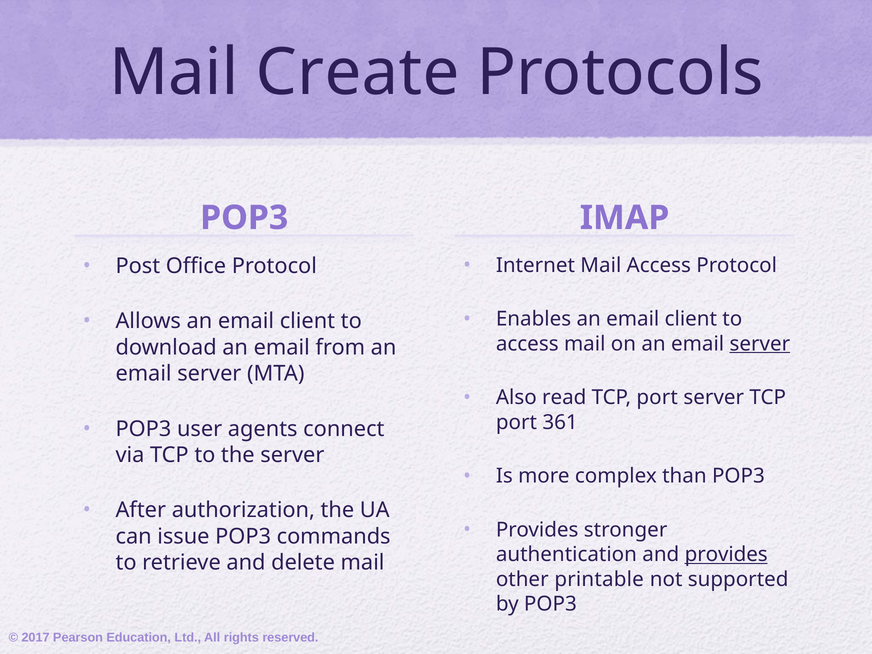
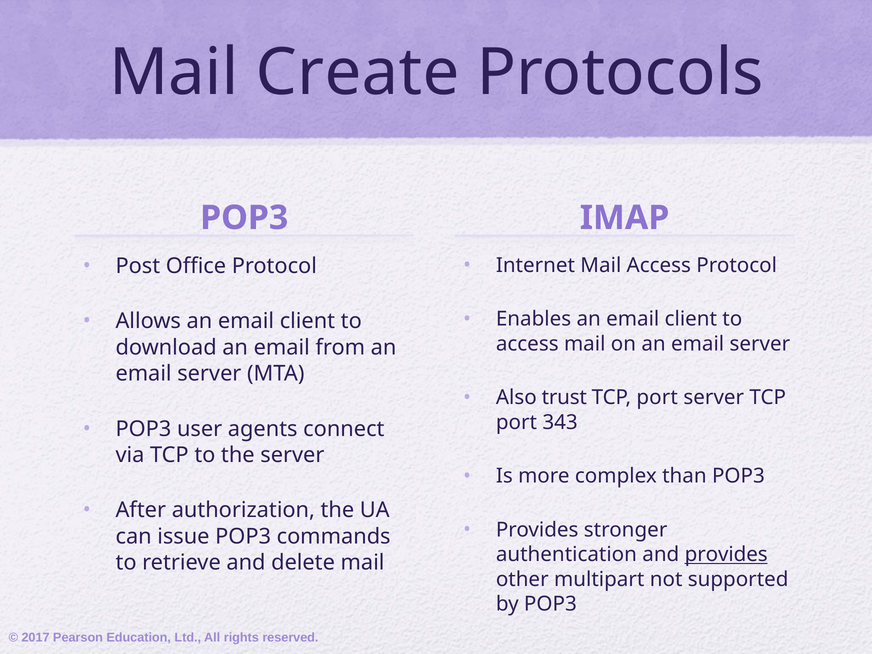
server underline: present -> none (760, 344)
read: read -> trust (564, 398)
361: 361 -> 343 (560, 422)
printable: printable -> multipart (599, 579)
